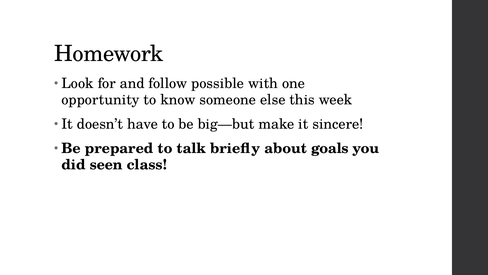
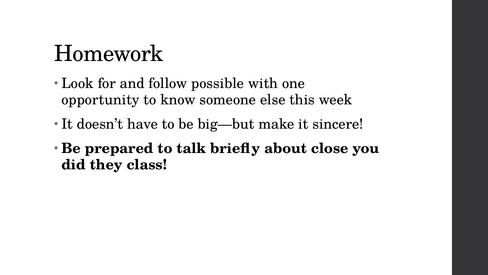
goals: goals -> close (330, 148)
seen: seen -> they (106, 164)
